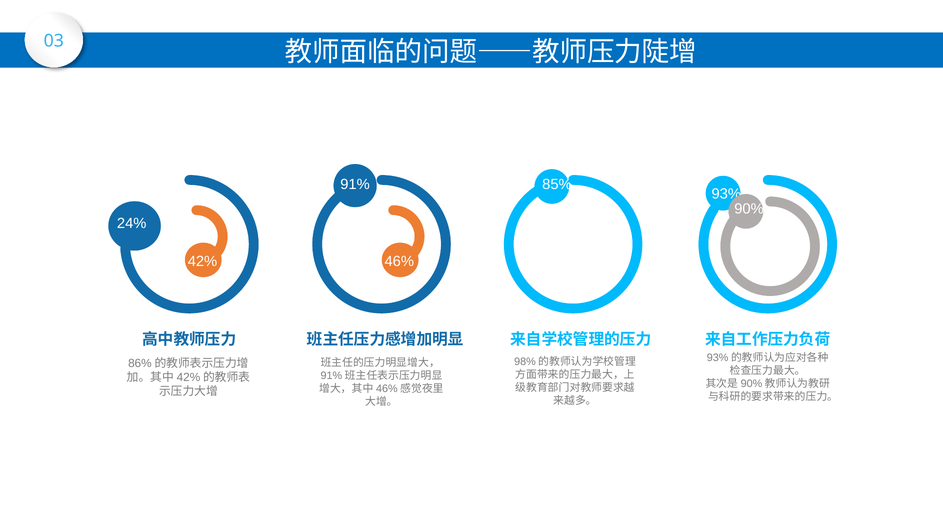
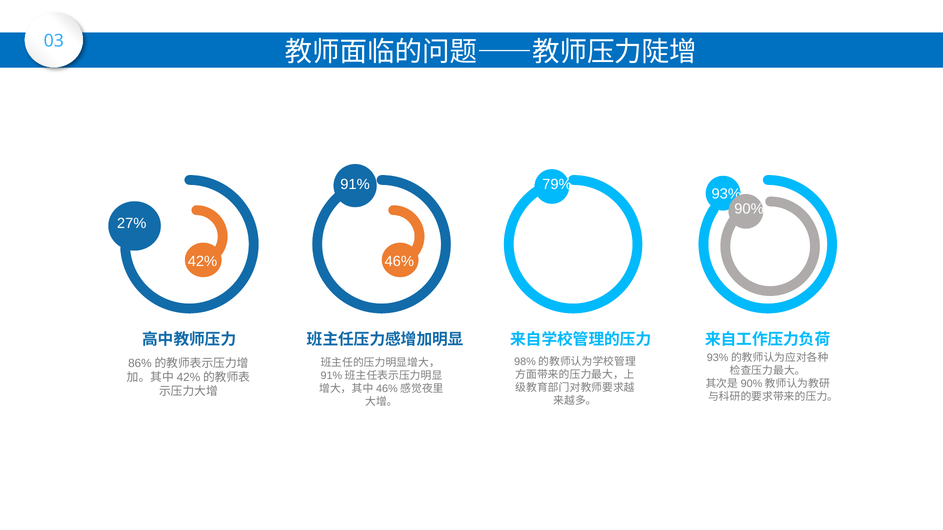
85%: 85% -> 79% (557, 184)
24%: 24% -> 27% (132, 223)
